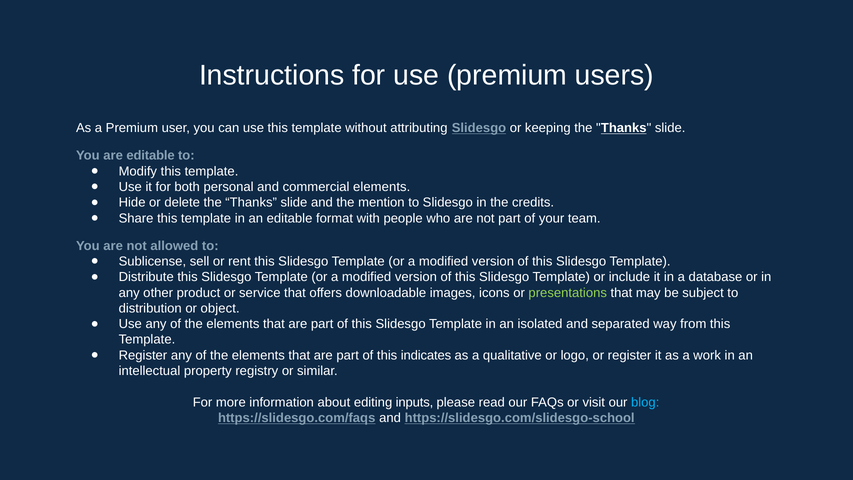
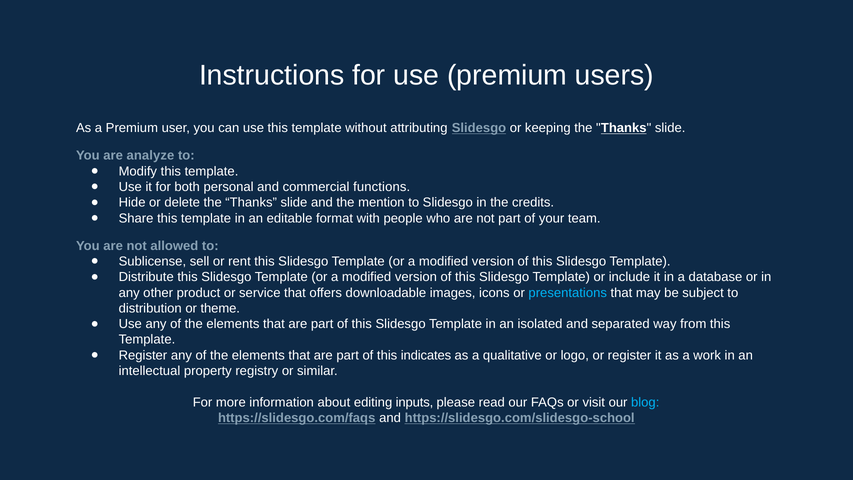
are editable: editable -> analyze (150, 156)
commercial elements: elements -> functions (382, 187)
presentations colour: light green -> light blue (568, 293)
object: object -> theme (220, 308)
